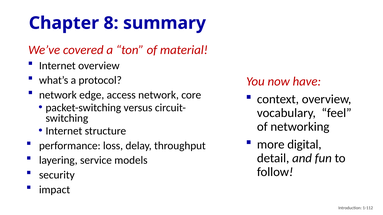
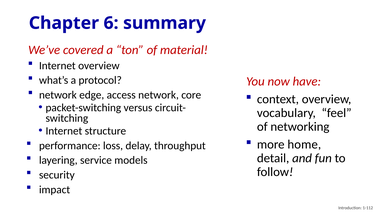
8: 8 -> 6 (111, 23)
digital: digital -> home (304, 145)
